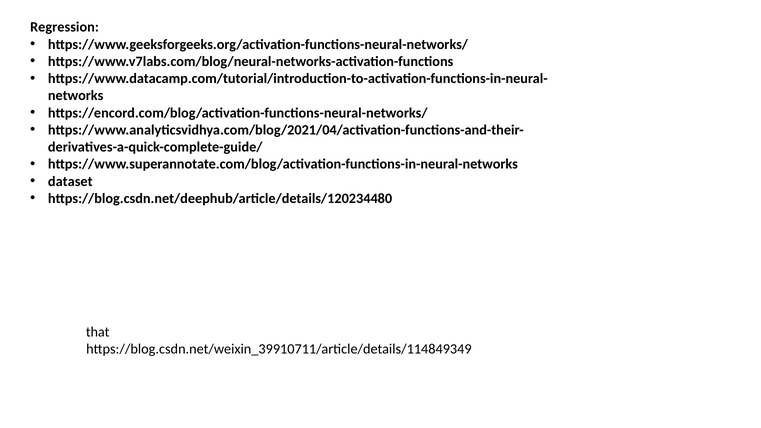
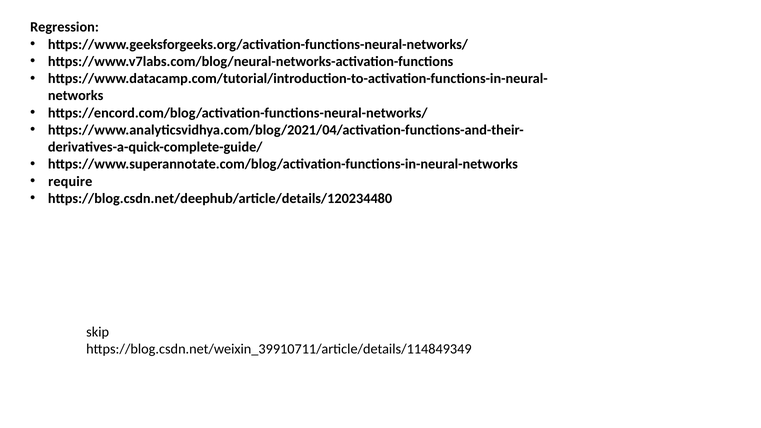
dataset: dataset -> require (70, 181)
that: that -> skip (98, 332)
